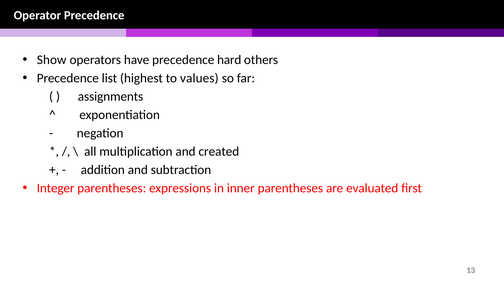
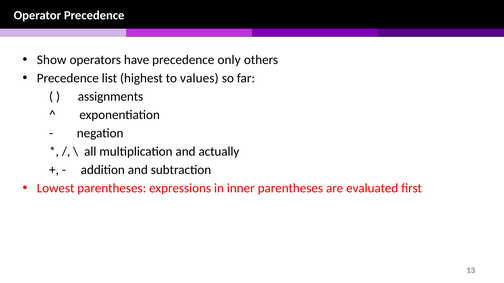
hard: hard -> only (229, 60)
created: created -> actually (219, 152)
Integer: Integer -> Lowest (56, 188)
